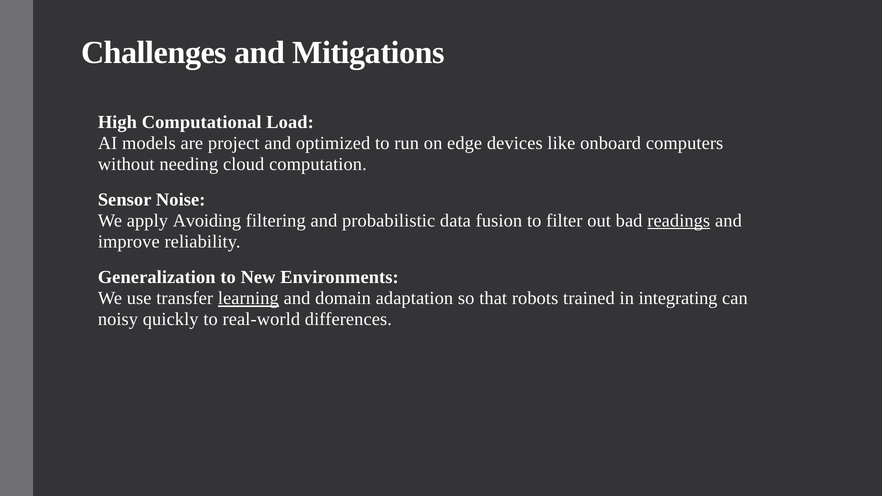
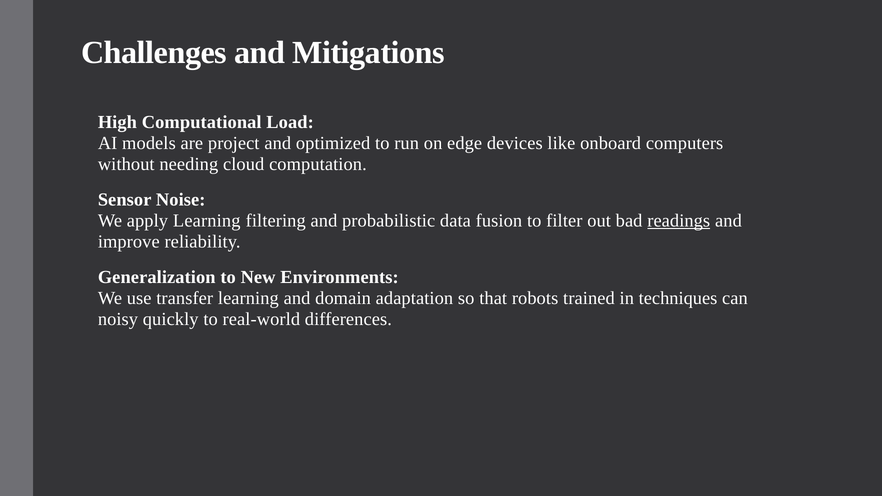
apply Avoiding: Avoiding -> Learning (207, 221)
learning underline: present -> none (248, 298)
integrating: integrating -> techniques (678, 298)
